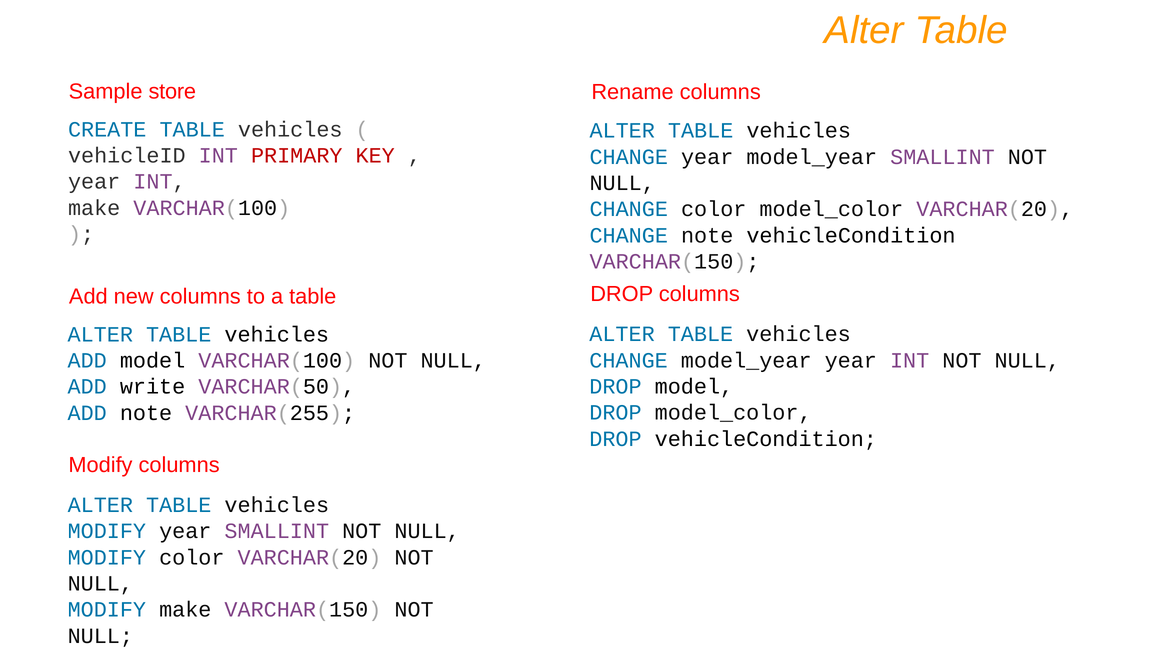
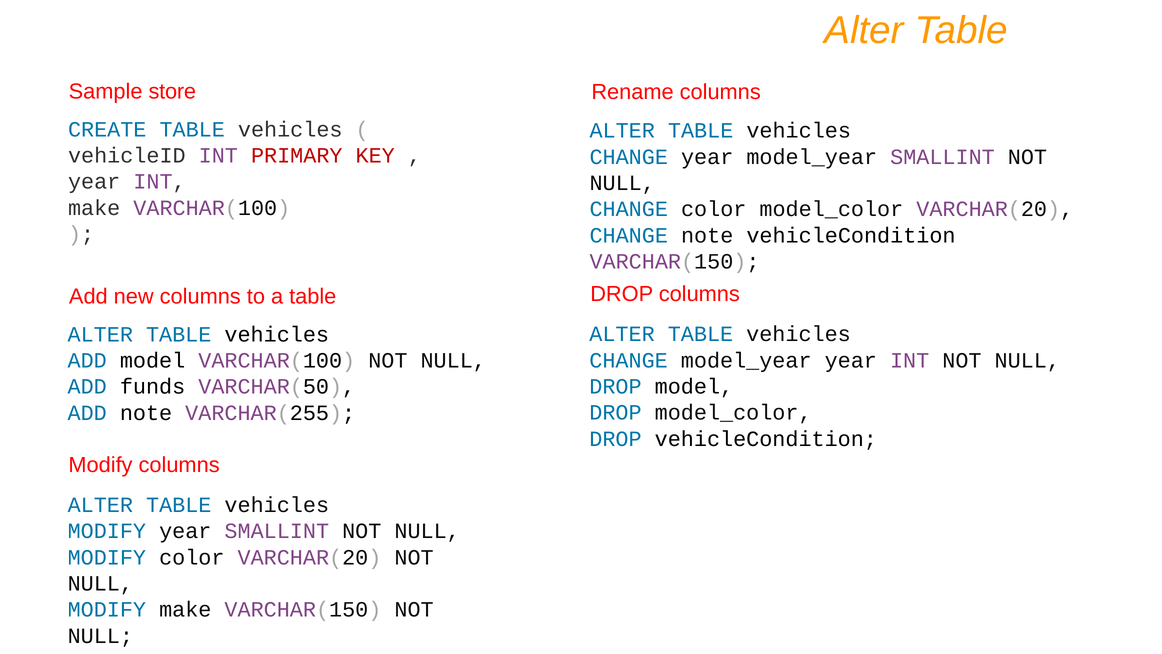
write: write -> funds (153, 386)
